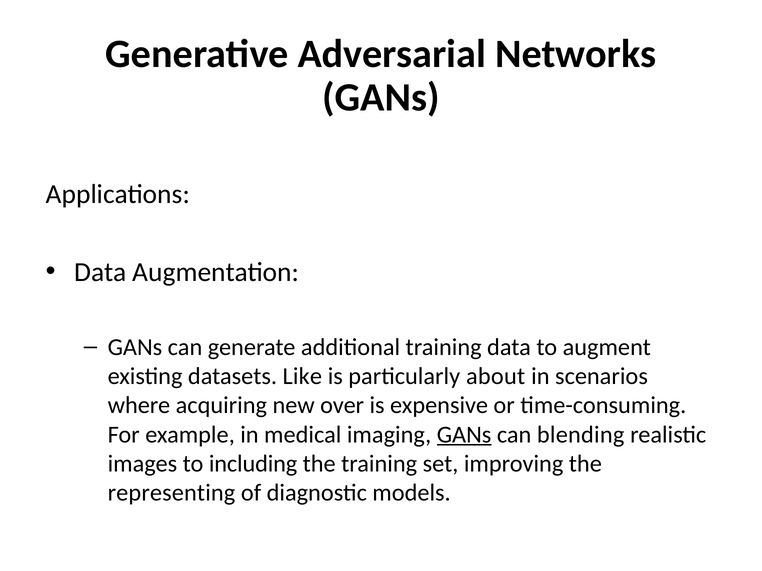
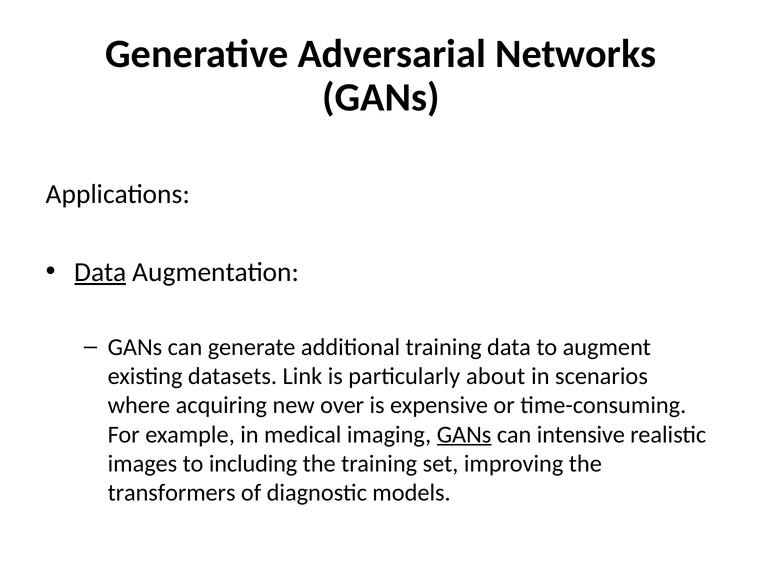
Data underline: none -> present (100, 272)
Like: Like -> Link (302, 376)
blending: blending -> intensive (581, 435)
representing: representing -> transformers (172, 493)
